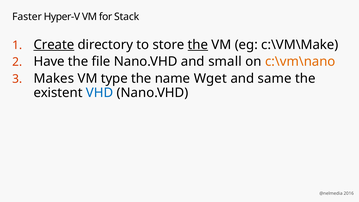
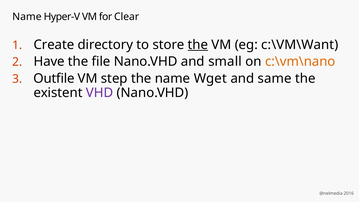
Faster: Faster -> Name (27, 17)
Stack: Stack -> Clear (127, 17)
Create underline: present -> none (54, 45)
c:\VM\Make: c:\VM\Make -> c:\VM\Want (300, 45)
Makes: Makes -> Outfile (54, 78)
type: type -> step (114, 78)
VHD colour: blue -> purple (100, 93)
